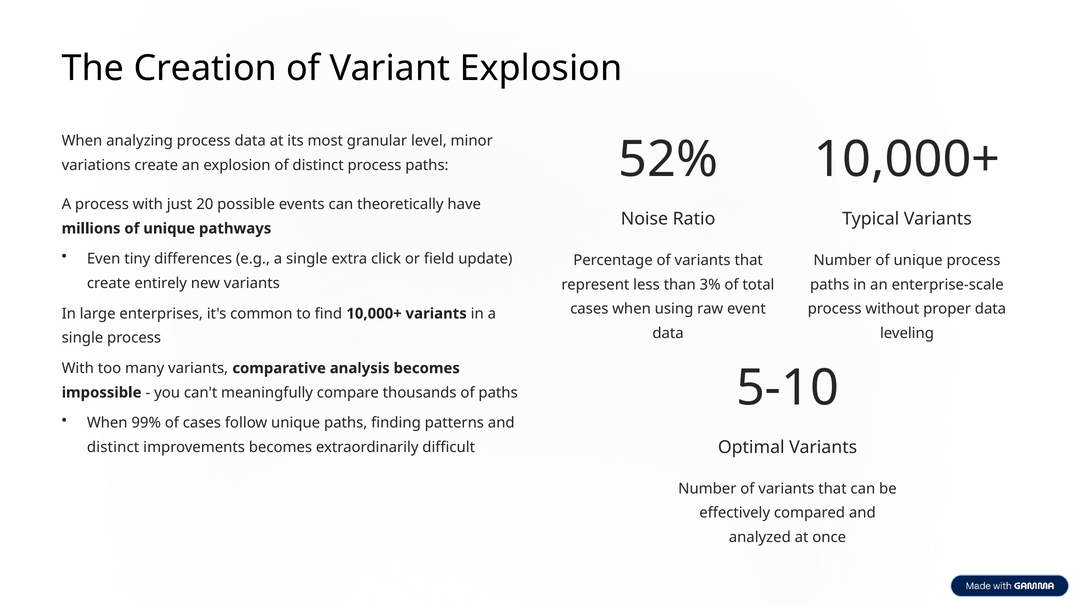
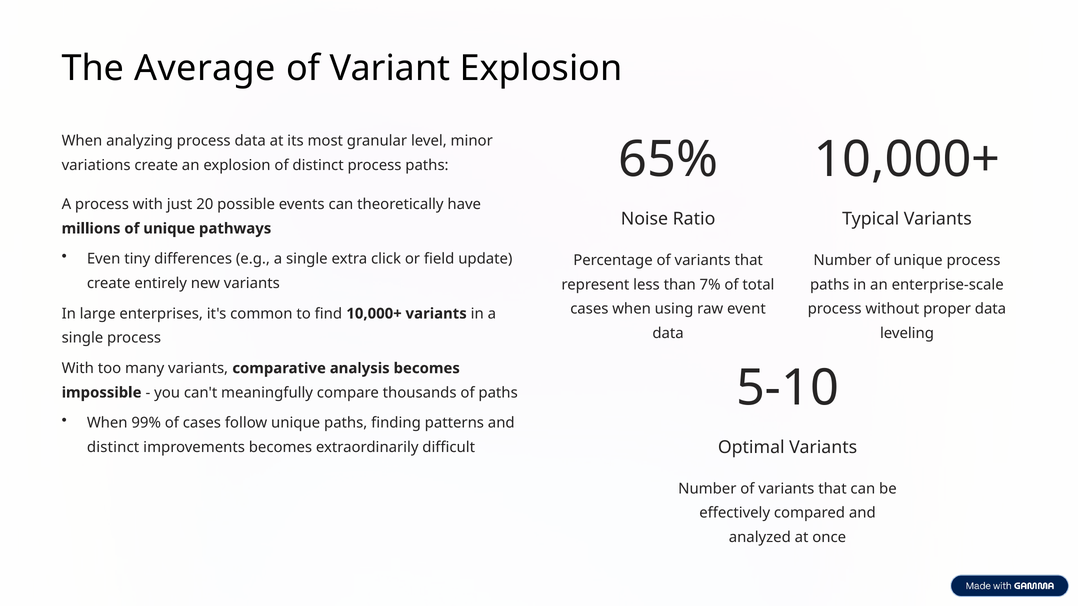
Creation: Creation -> Average (205, 68)
52%: 52% -> 65% (668, 160)
3%: 3% -> 7% (710, 285)
